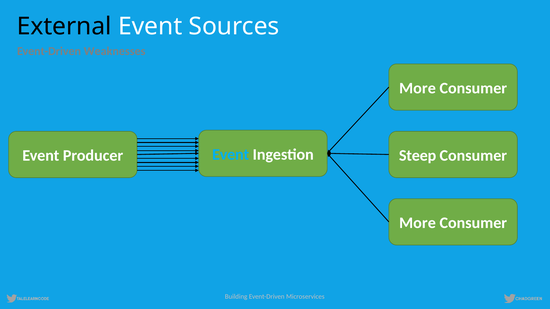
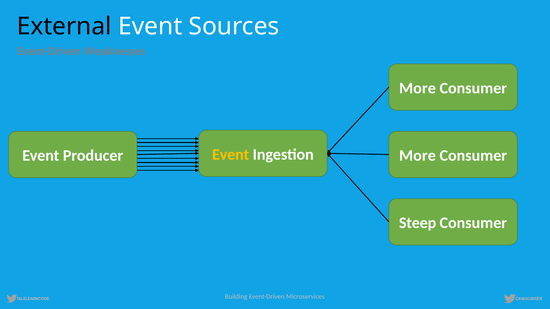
Event colour: light blue -> yellow (231, 155)
Steep: Steep -> More (417, 156)
More: More -> Steep (418, 223)
